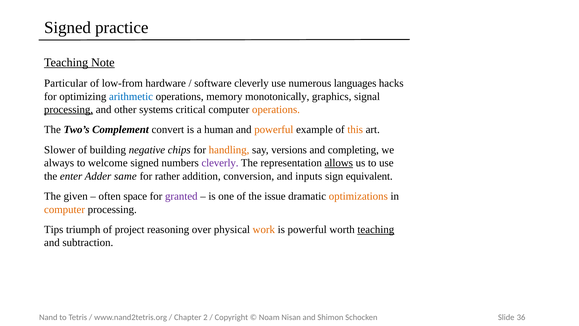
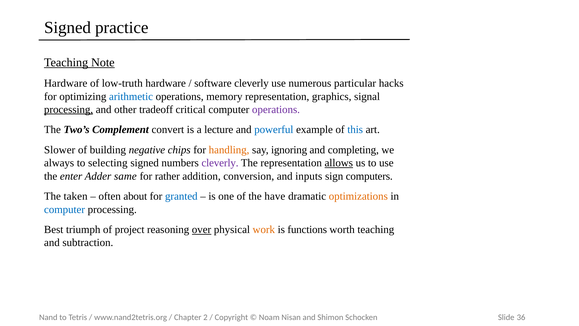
Particular: Particular -> Hardware (66, 83)
low-from: low-from -> low-truth (122, 83)
languages: languages -> particular (355, 83)
memory monotonically: monotonically -> representation (277, 96)
systems: systems -> tradeoff (156, 109)
operations colour: orange -> purple (276, 109)
human: human -> lecture (219, 130)
powerful colour: orange -> blue (274, 130)
this colour: orange -> blue (355, 130)
versions: versions -> ignoring (289, 150)
welcome: welcome -> selecting (108, 163)
equivalent: equivalent -> computers (369, 176)
given: given -> taken (76, 196)
space: space -> about (135, 196)
granted colour: purple -> blue (181, 196)
issue: issue -> have (275, 196)
computer colour: orange -> blue (65, 209)
Tips: Tips -> Best (54, 229)
over underline: none -> present (202, 229)
is powerful: powerful -> functions (307, 229)
teaching underline: present -> none (376, 229)
